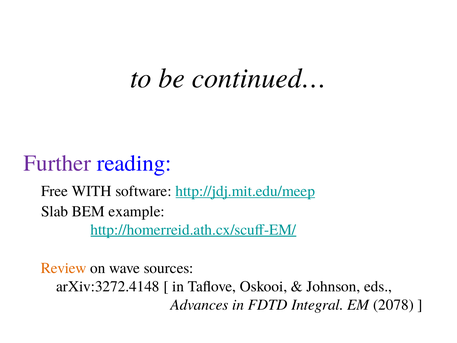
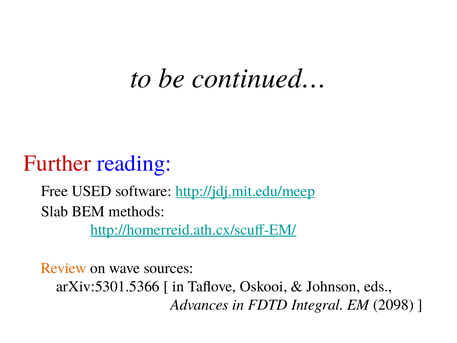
Further colour: purple -> red (57, 163)
WITH: WITH -> USED (92, 191)
example: example -> methods (137, 211)
arXiv:3272.4148: arXiv:3272.4148 -> arXiv:5301.5366 (108, 286)
2078: 2078 -> 2098 (393, 305)
